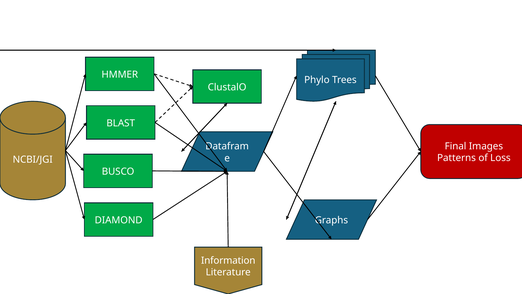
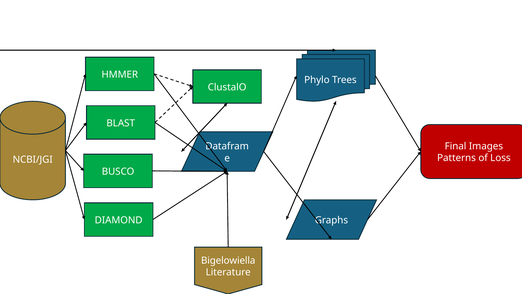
Information: Information -> Bigelowiella (228, 260)
